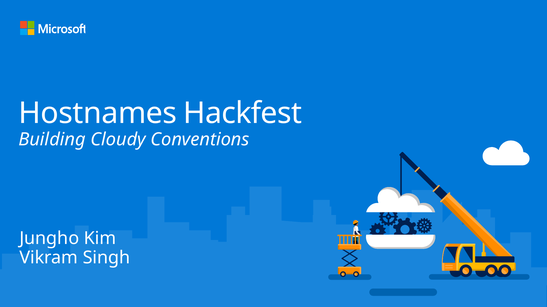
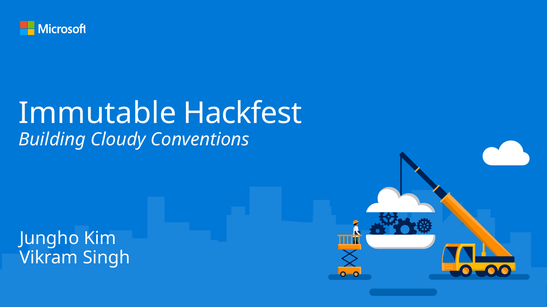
Hostnames: Hostnames -> Immutable (97, 114)
